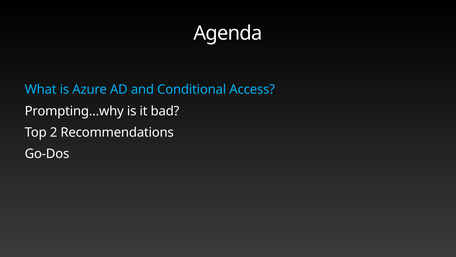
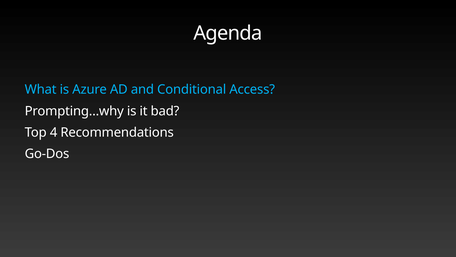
2: 2 -> 4 (54, 132)
